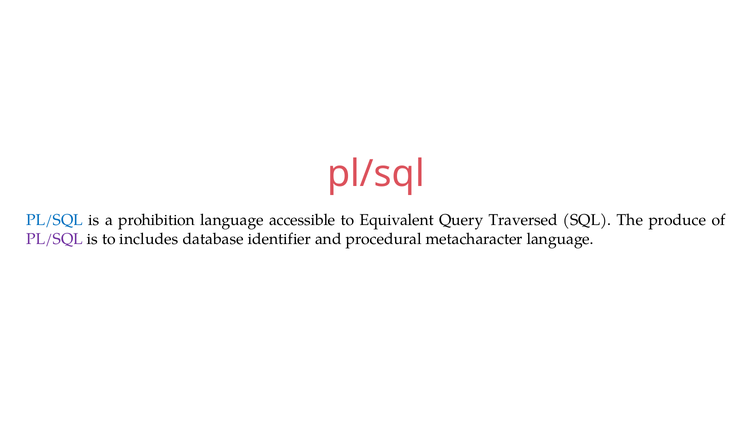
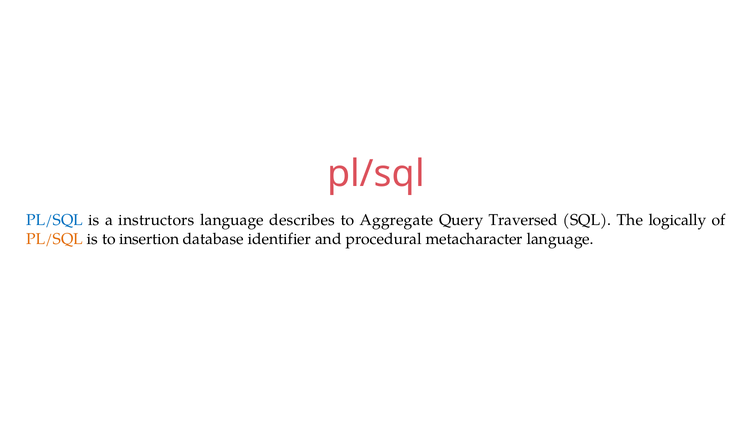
prohibition: prohibition -> instructors (156, 220)
accessible: accessible -> describes (302, 220)
Equivalent: Equivalent -> Aggregate (397, 220)
produce: produce -> logically (677, 220)
PL/SQL colour: purple -> orange (55, 239)
includes: includes -> insertion (149, 239)
